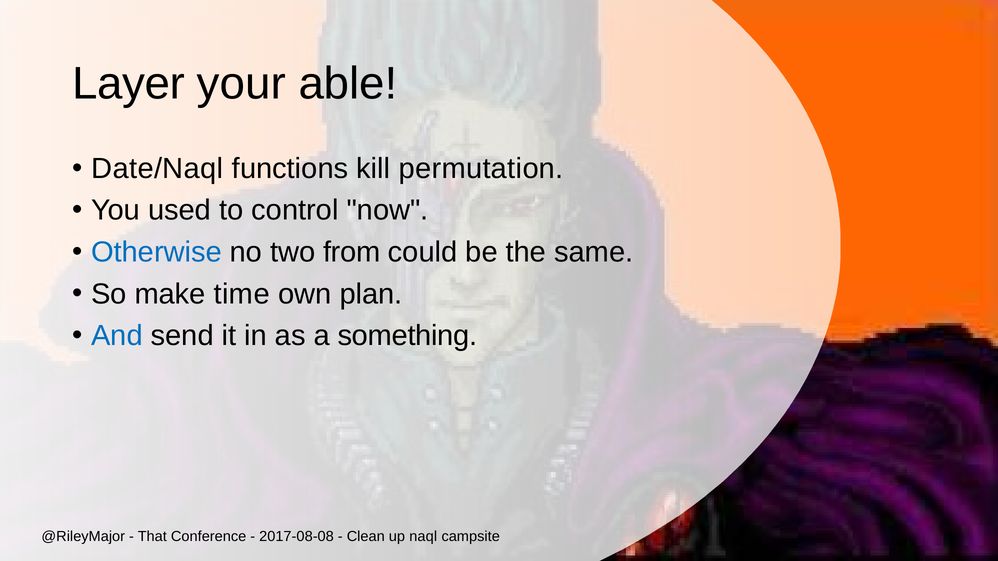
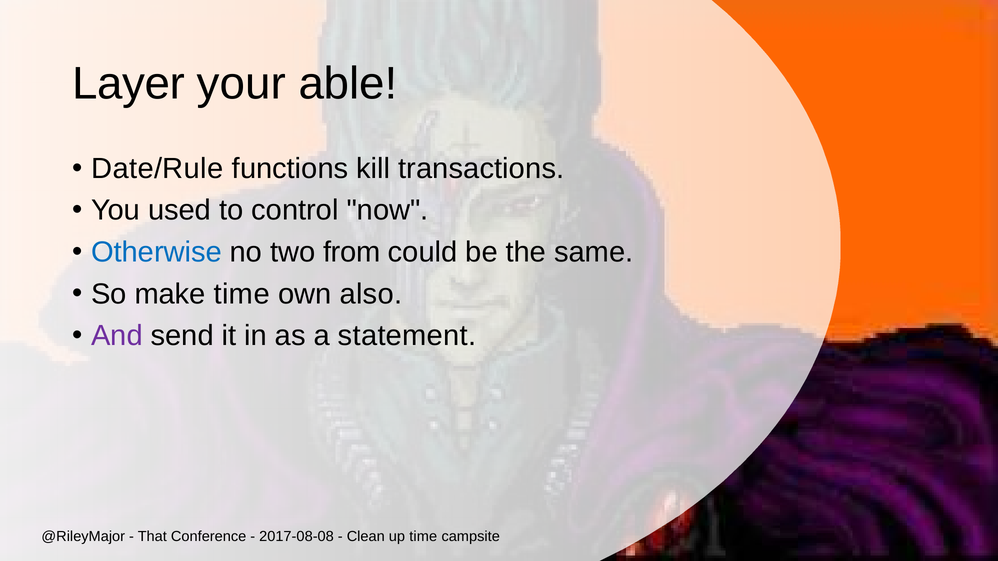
Date/Naql: Date/Naql -> Date/Rule (157, 169)
permutation: permutation -> transactions (481, 169)
plan: plan -> also (371, 294)
And colour: blue -> purple (117, 336)
something: something -> statement (407, 336)
naql: naql -> time (423, 537)
